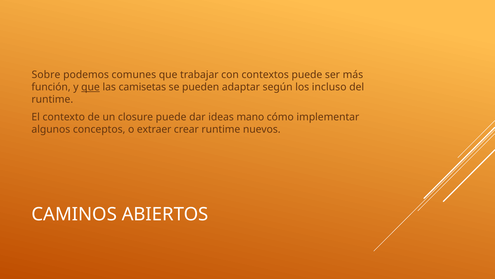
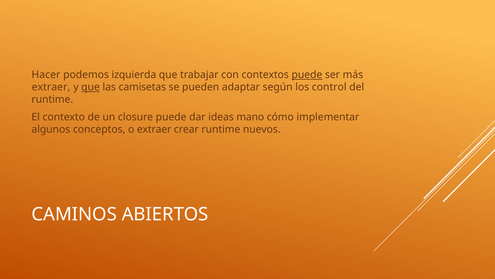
Sobre: Sobre -> Hacer (46, 75)
comunes: comunes -> izquierda (134, 75)
puede underline: none -> present (307, 75)
función: función -> extraer (51, 87)
incluso: incluso -> control (329, 87)
